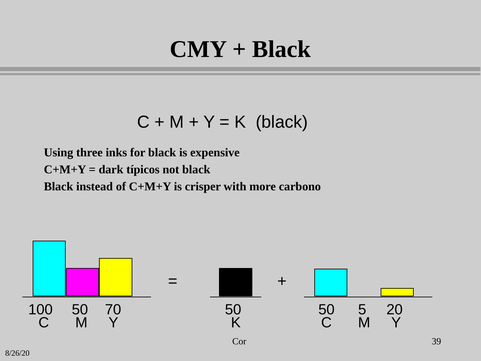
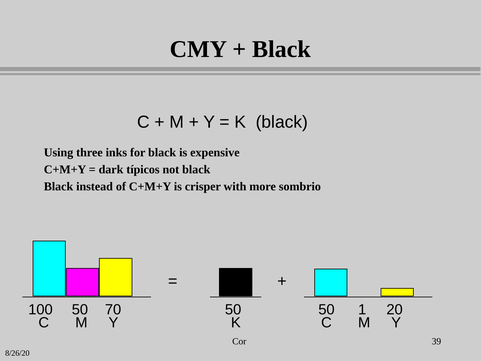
carbono: carbono -> sombrio (300, 187)
5: 5 -> 1 (362, 309)
